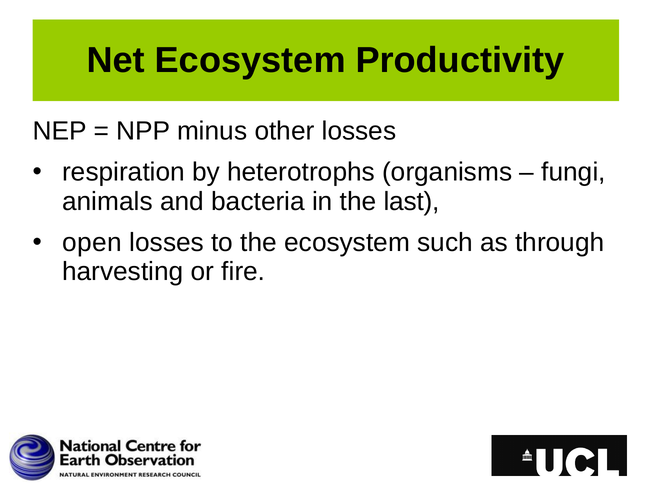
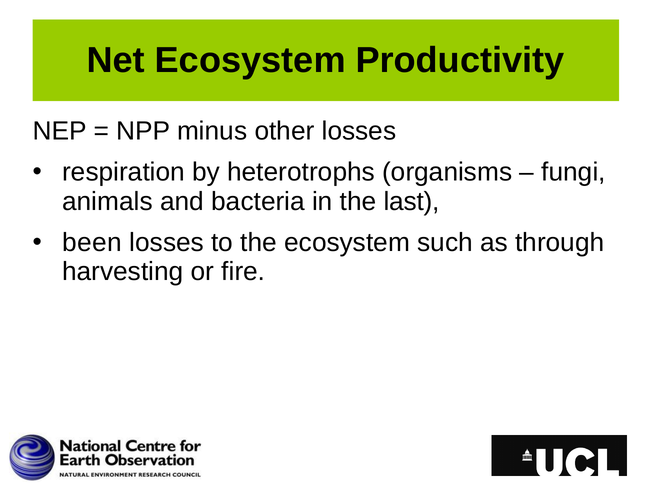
open: open -> been (92, 242)
